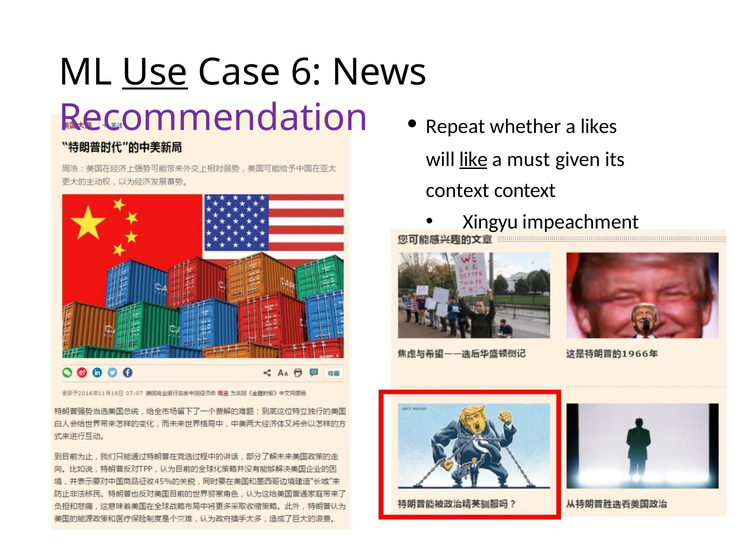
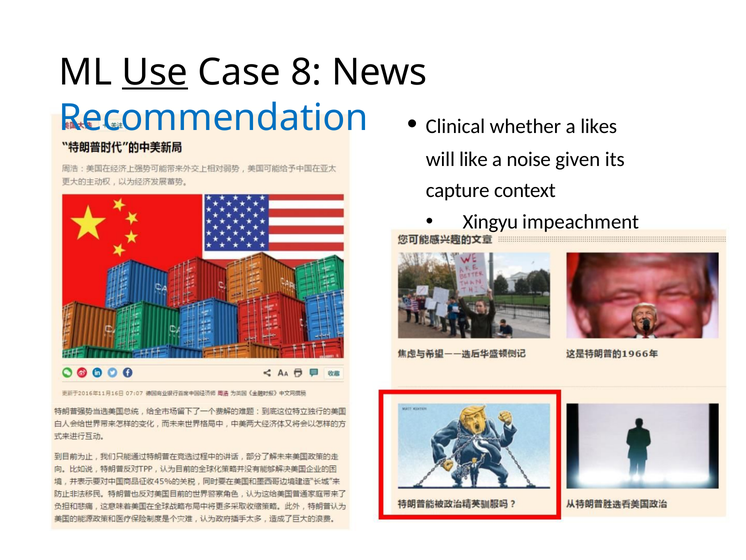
6: 6 -> 8 (306, 72)
Recommendation colour: purple -> blue (214, 118)
Repeat: Repeat -> Clinical (455, 126)
like underline: present -> none (473, 159)
must: must -> noise (529, 159)
context: context -> capture (458, 190)
